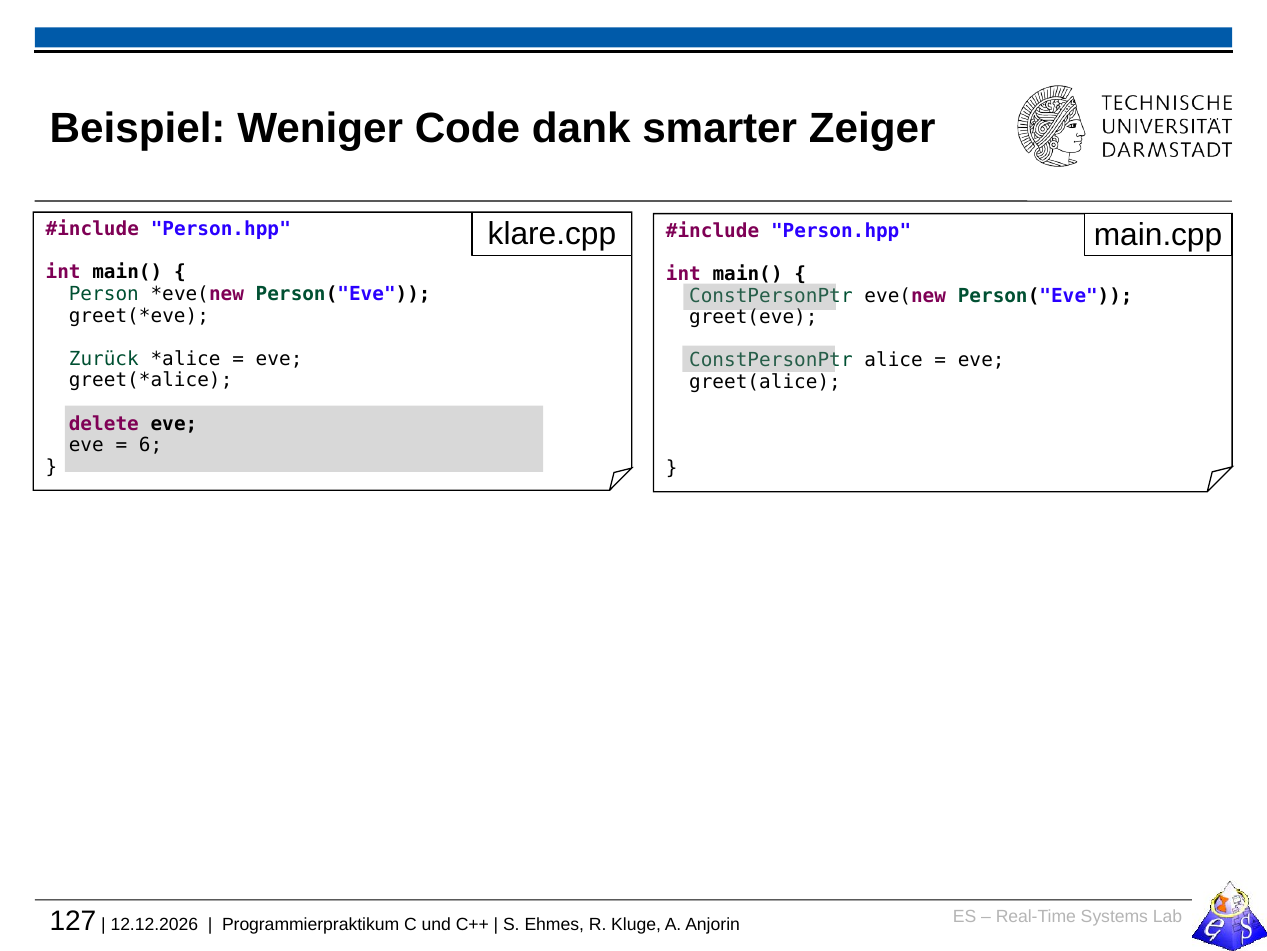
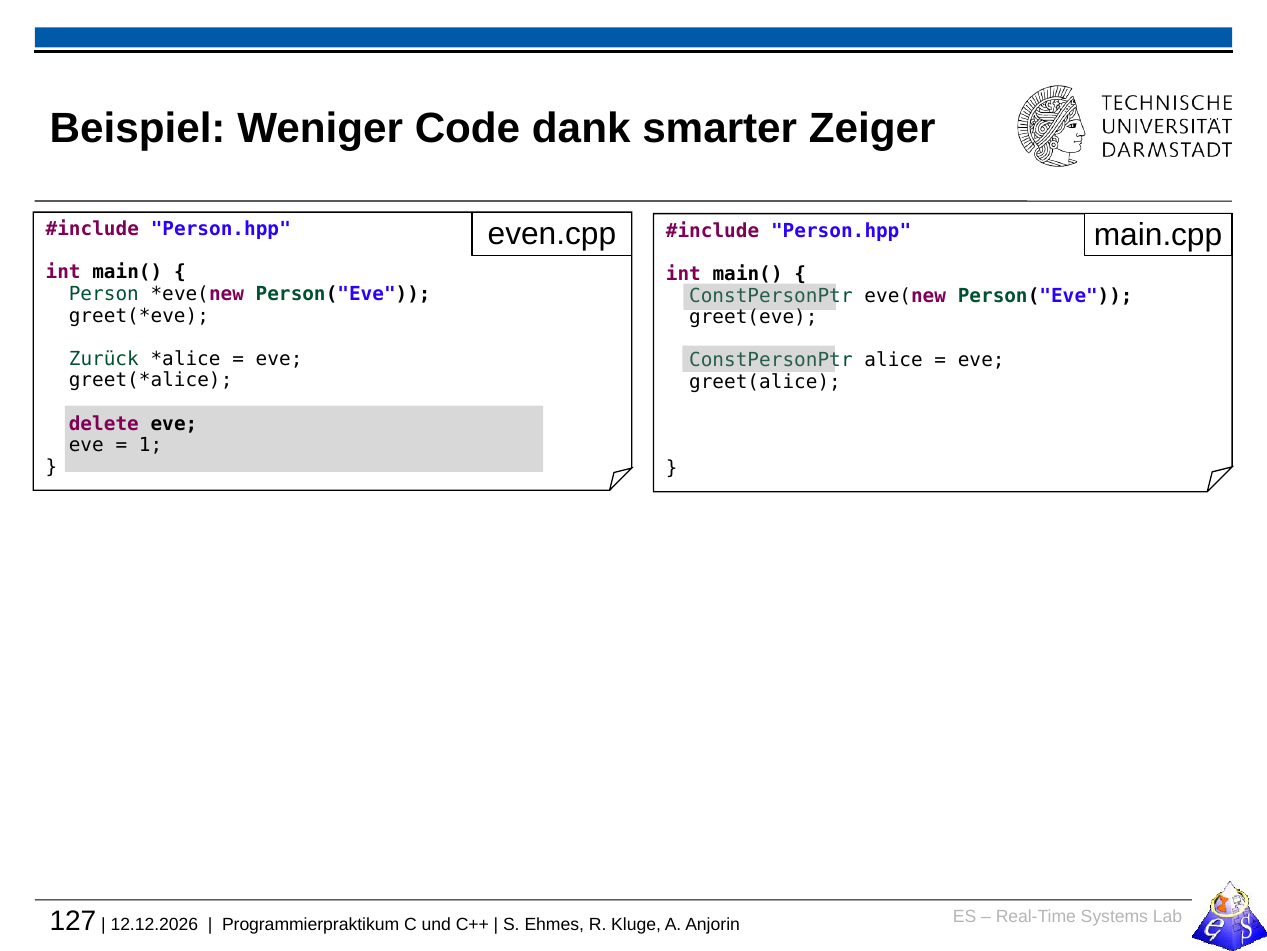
klare.cpp: klare.cpp -> even.cpp (552, 234)
6: 6 -> 1 (151, 445)
